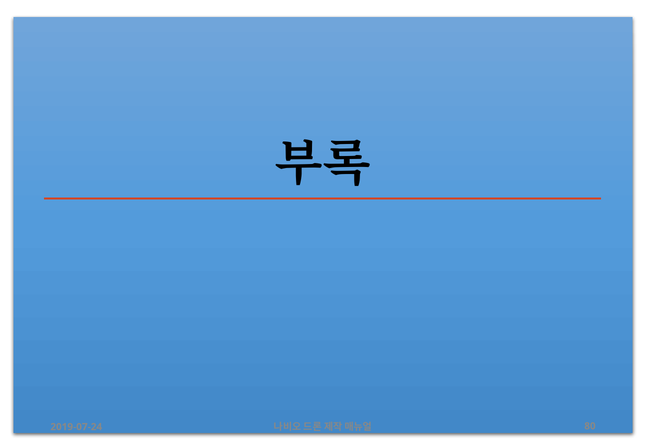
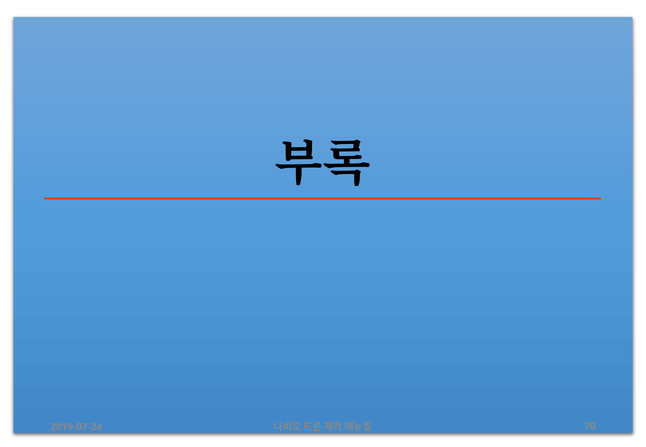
80: 80 -> 70 (590, 426)
